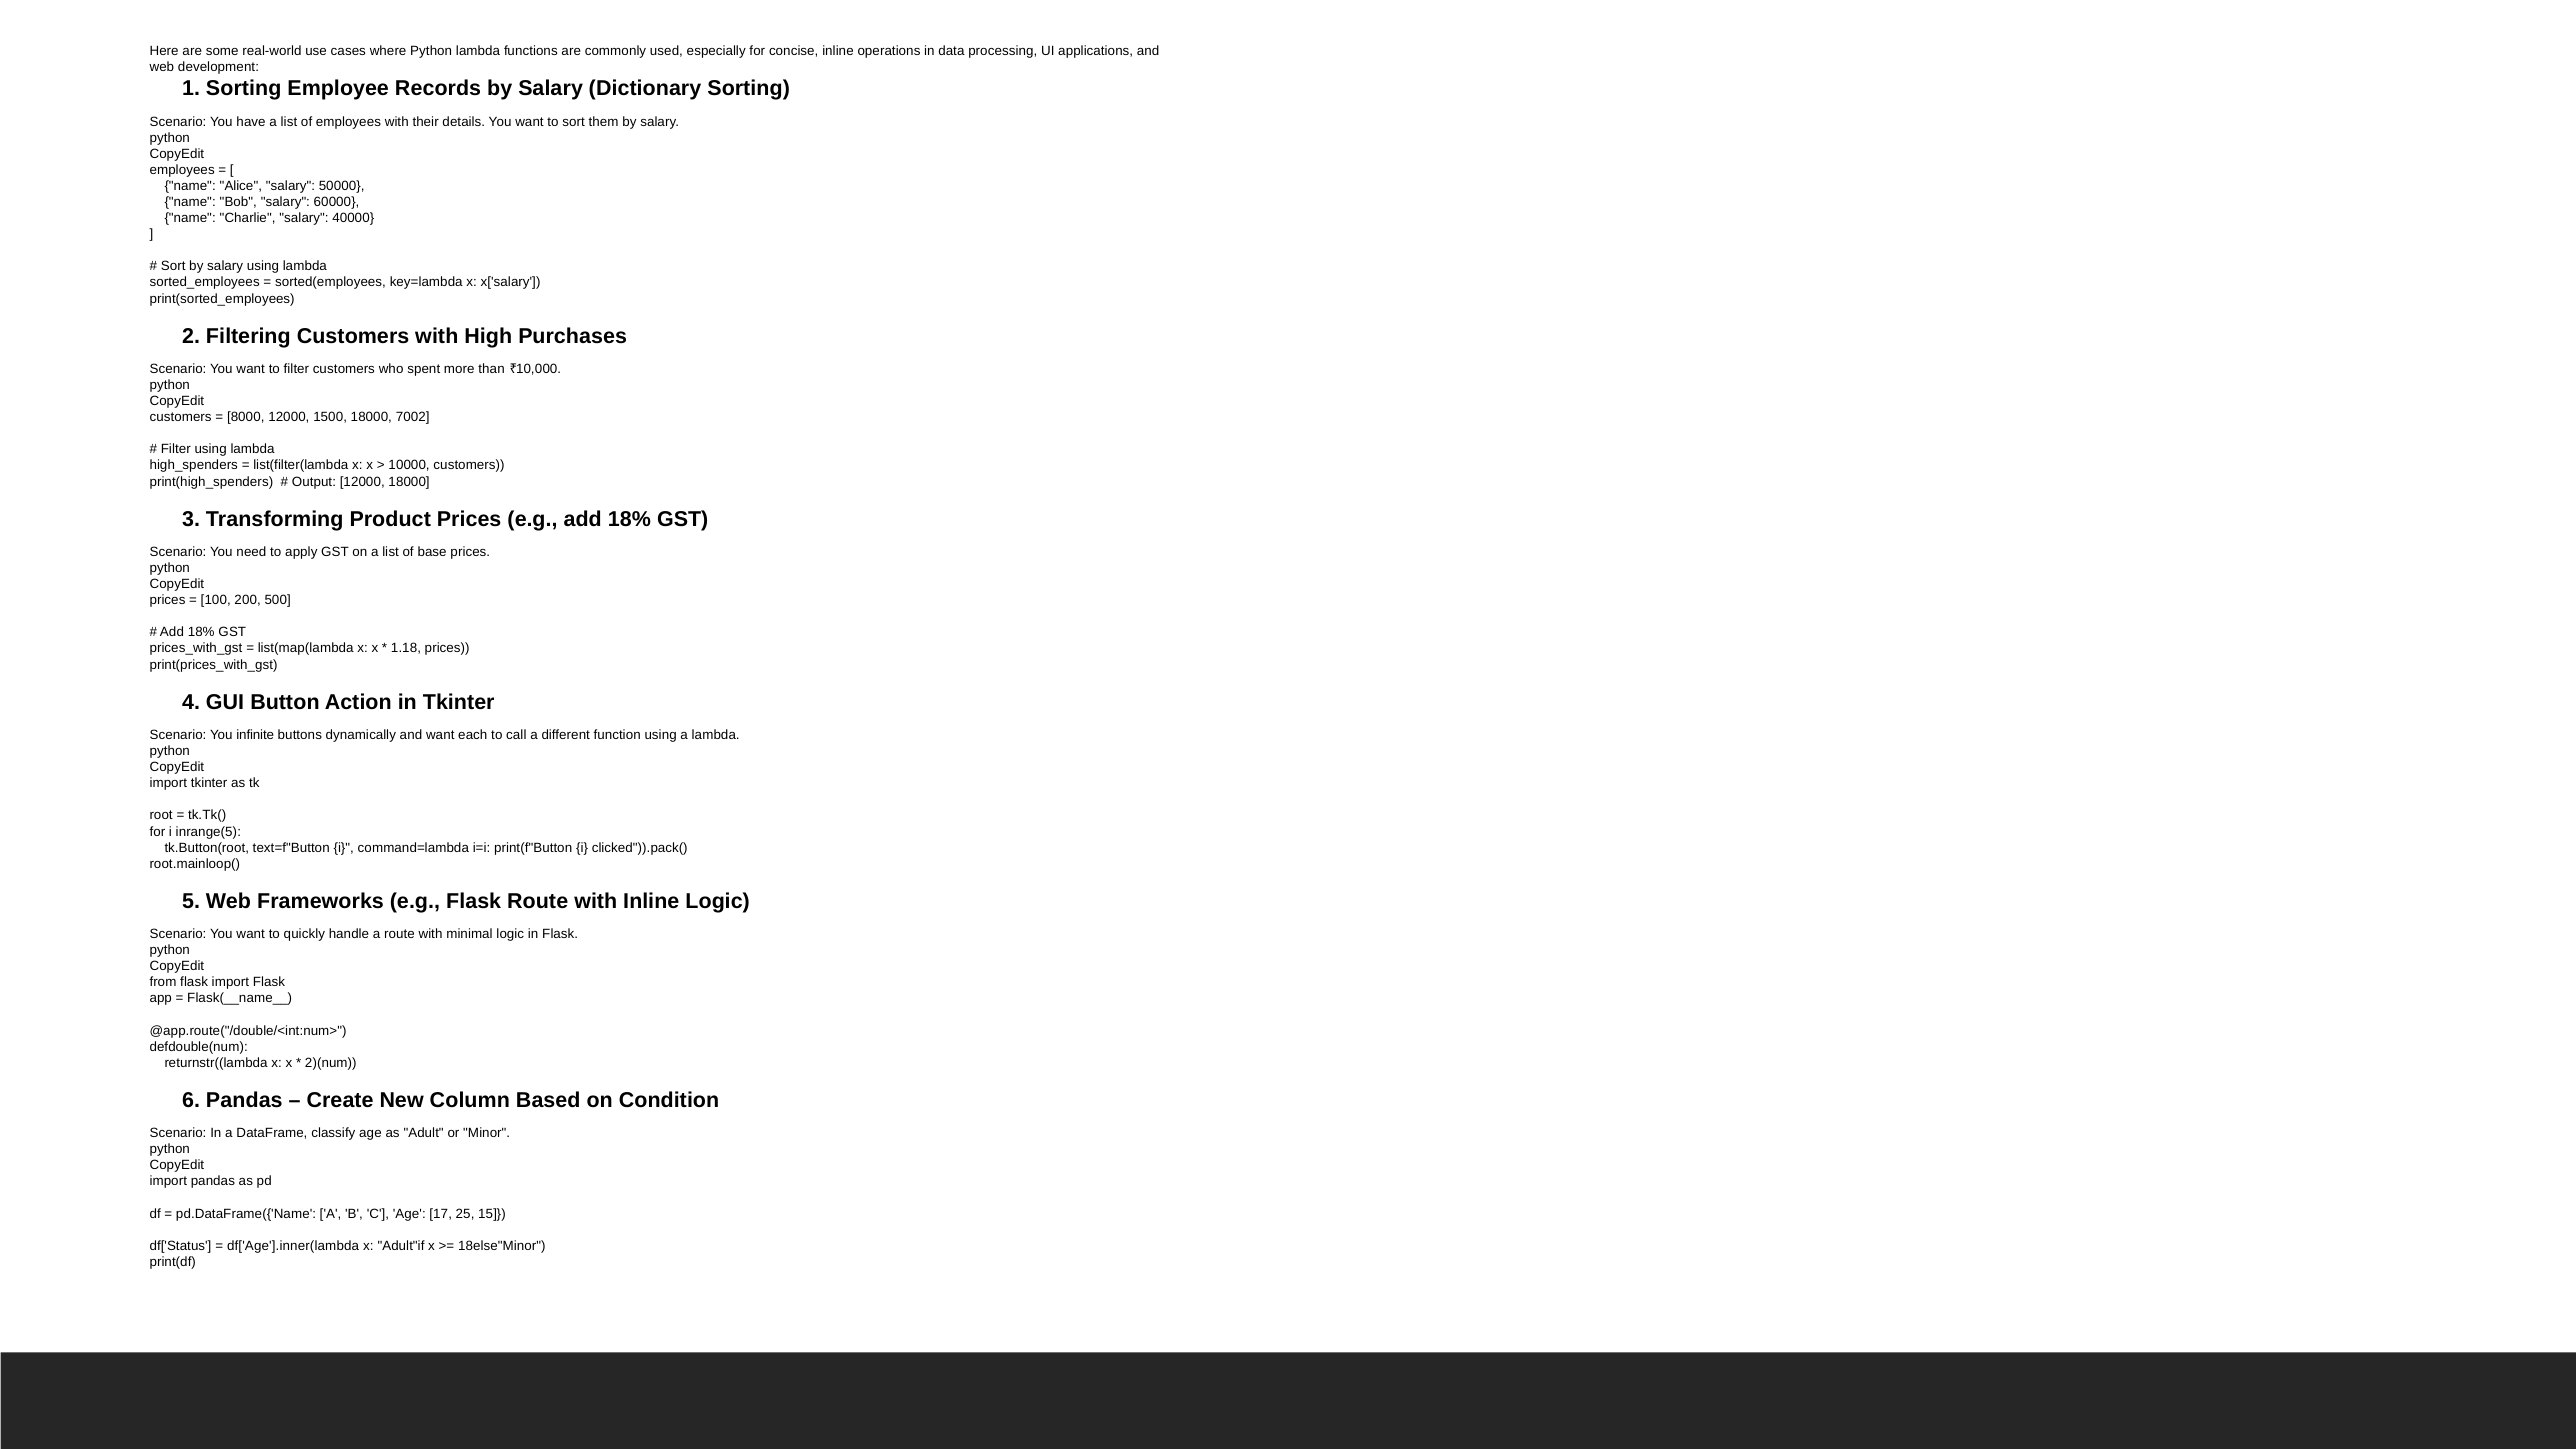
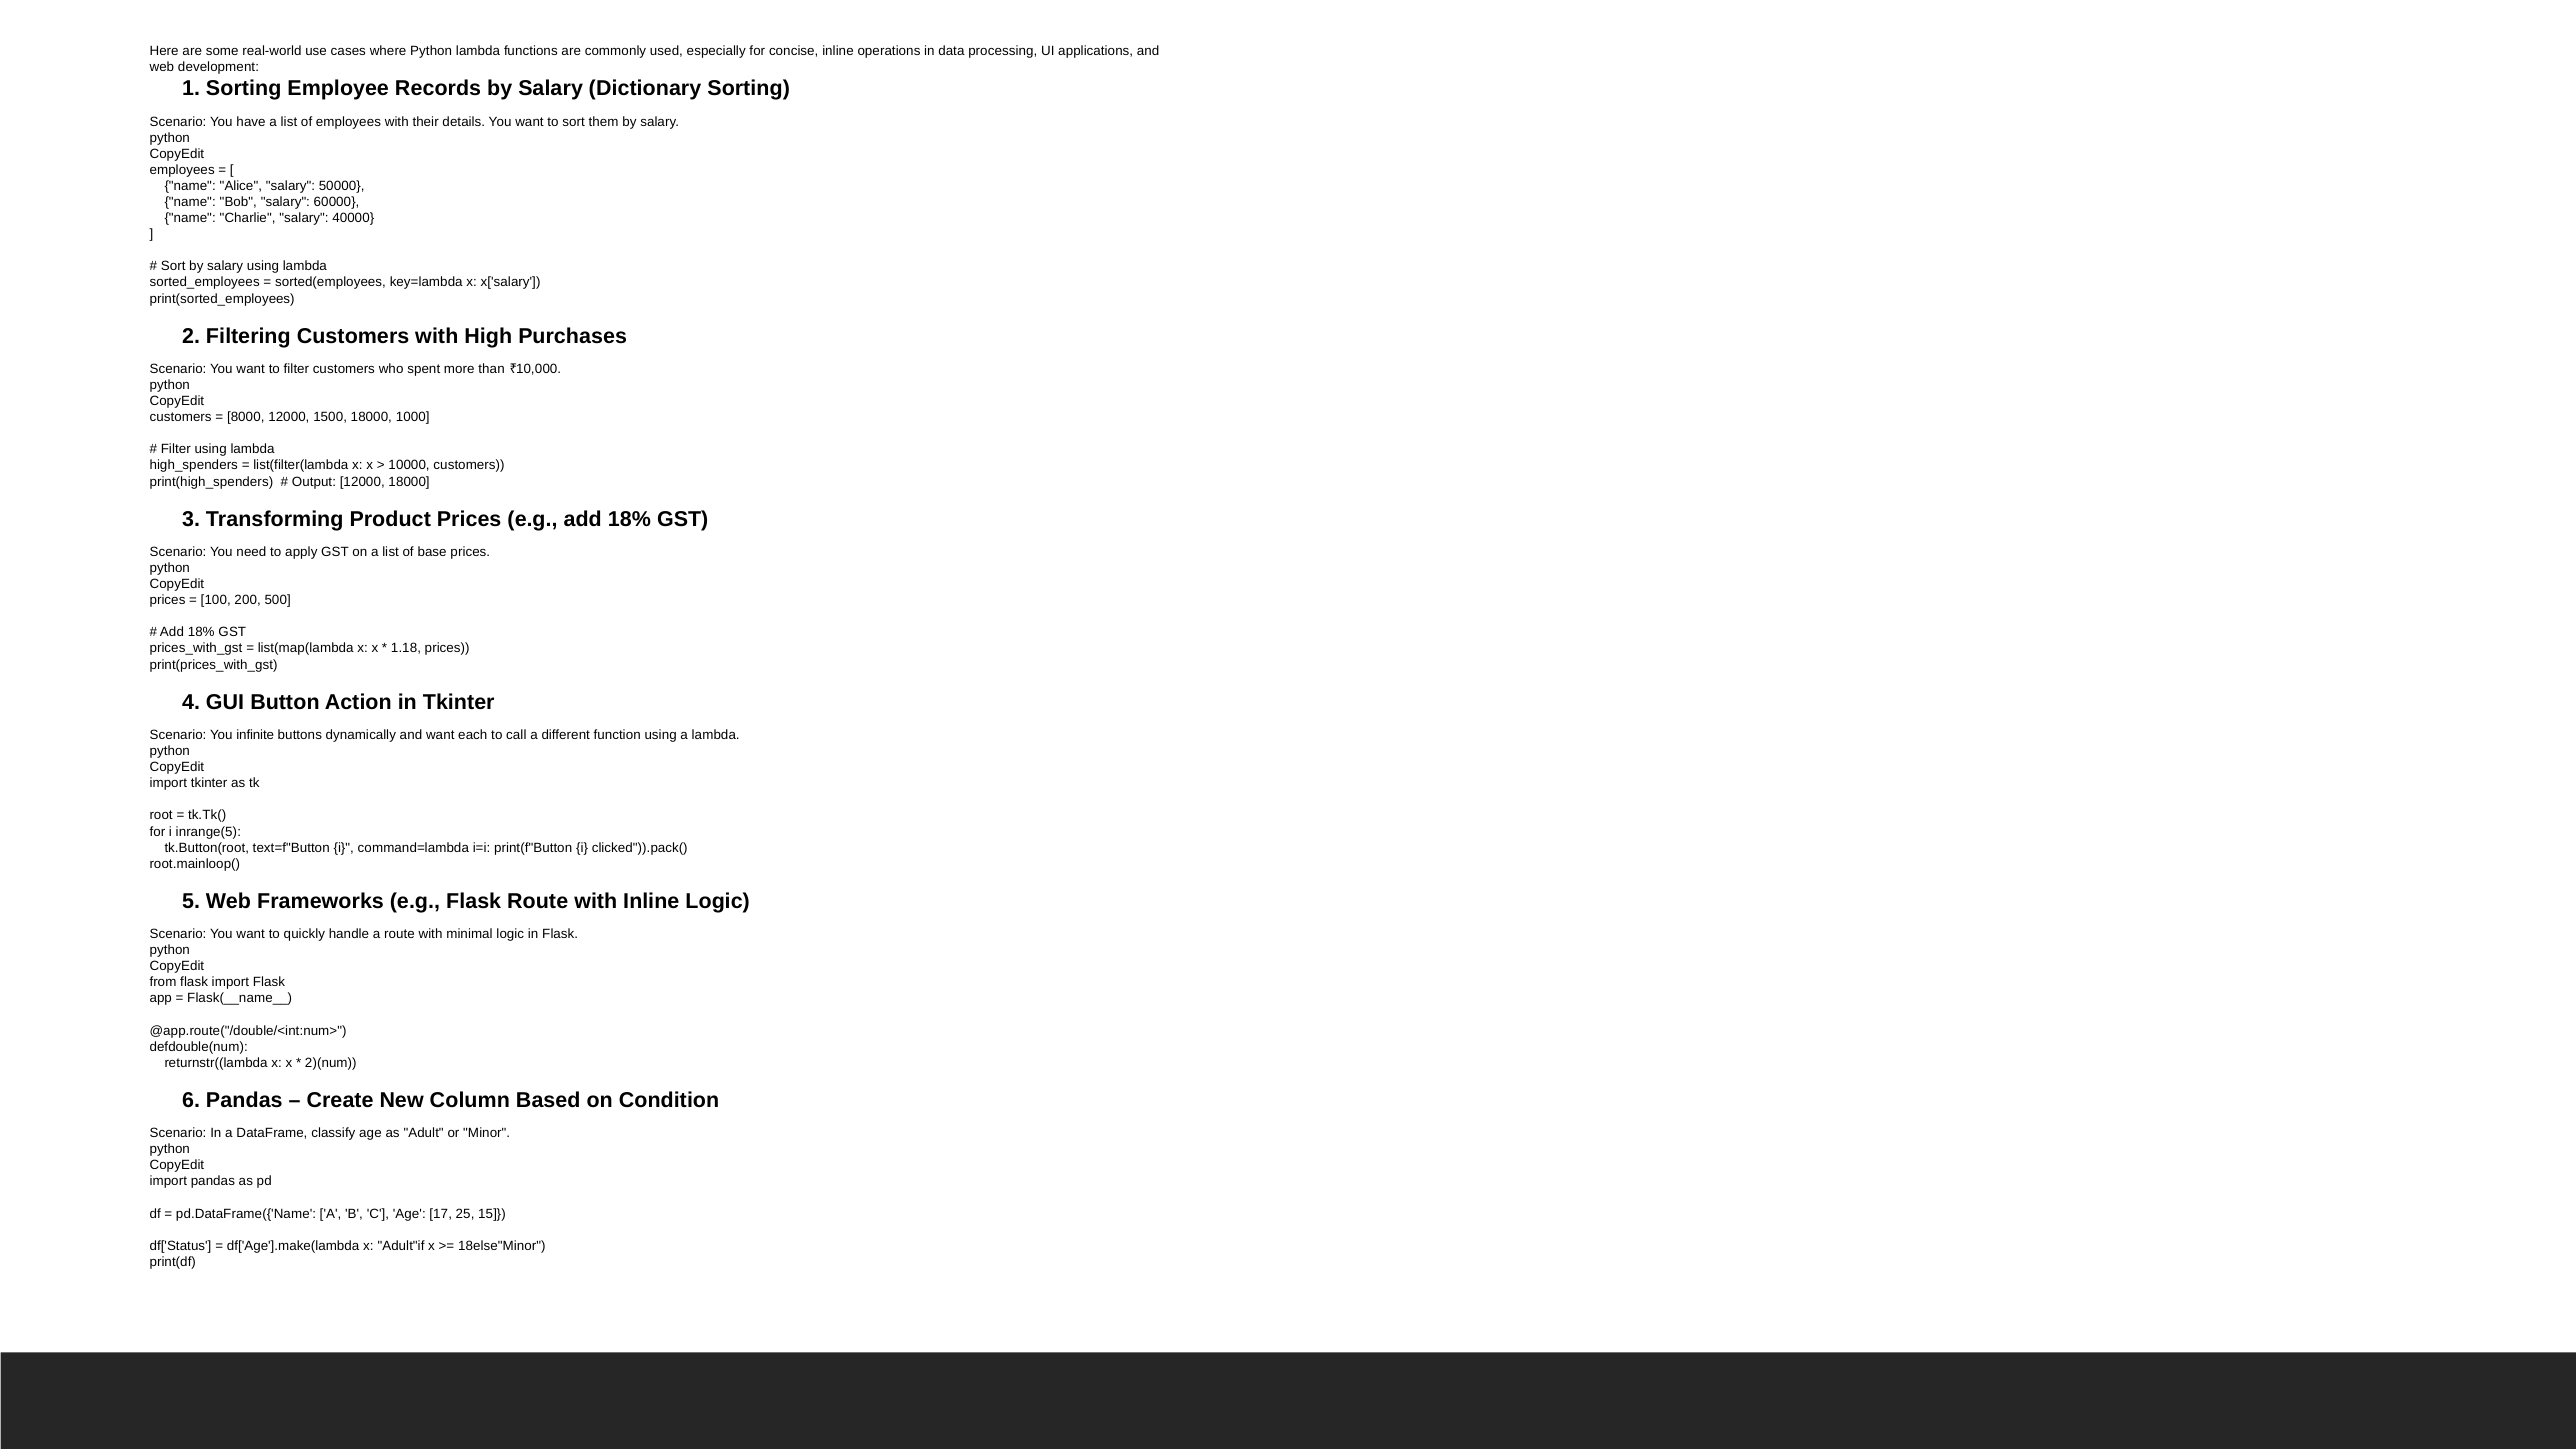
7002: 7002 -> 1000 (413, 417)
df['Age'].inner(lambda: df['Age'].inner(lambda -> df['Age'].make(lambda (293, 1246)
